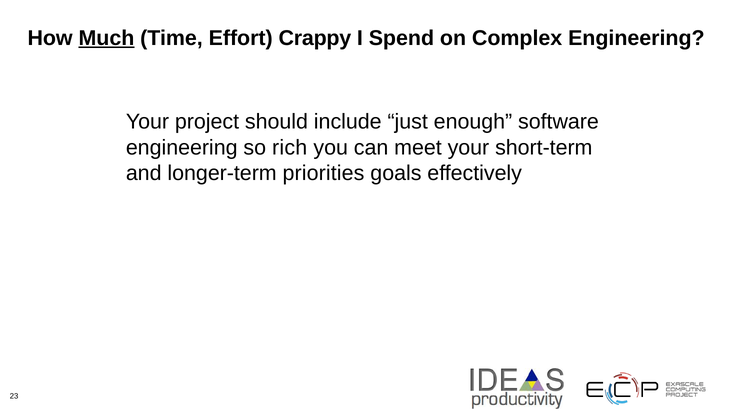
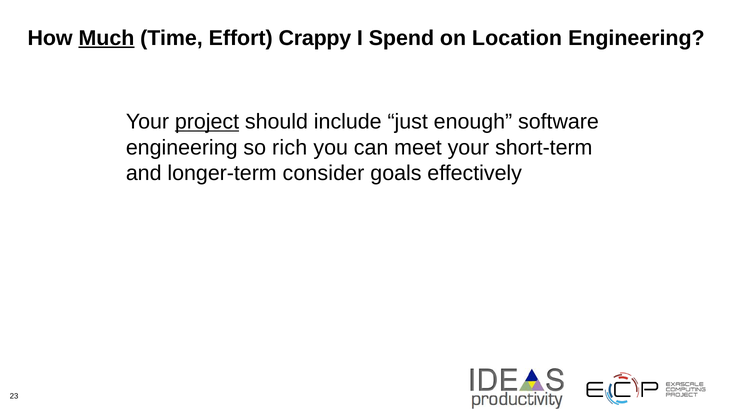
Complex: Complex -> Location (517, 38)
project underline: none -> present (207, 122)
priorities: priorities -> consider (323, 173)
